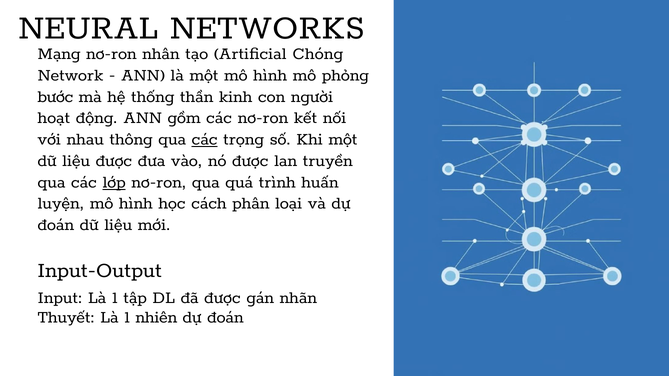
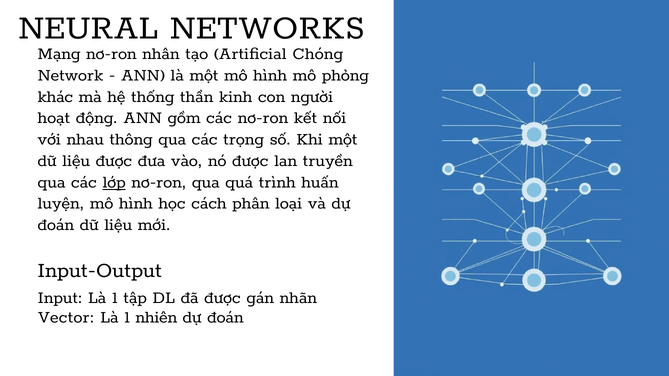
bước: bước -> khác (55, 96)
các underline: present -> none (205, 139)
Thuyết: Thuyết -> Vector (66, 317)
